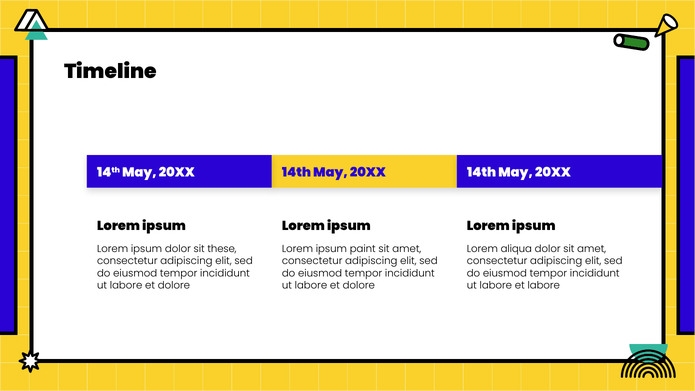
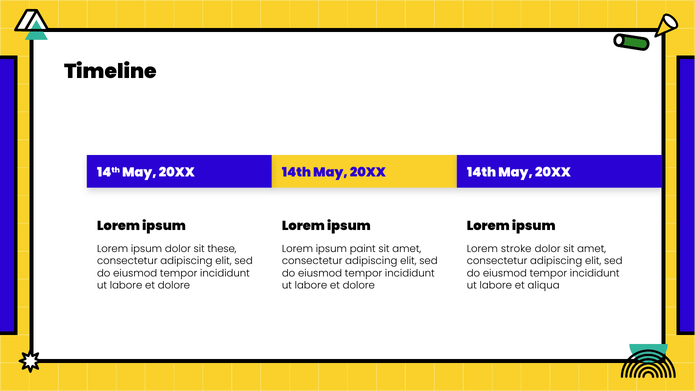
aliqua: aliqua -> stroke (516, 249)
et labore: labore -> aliqua (544, 285)
